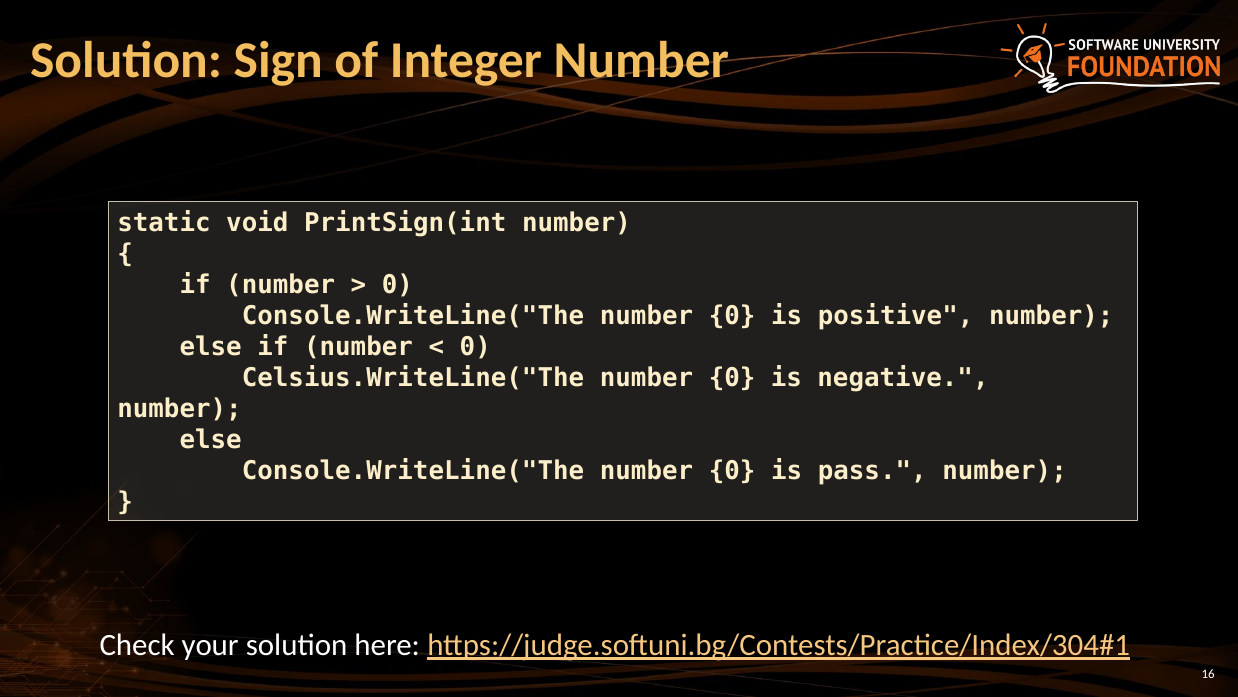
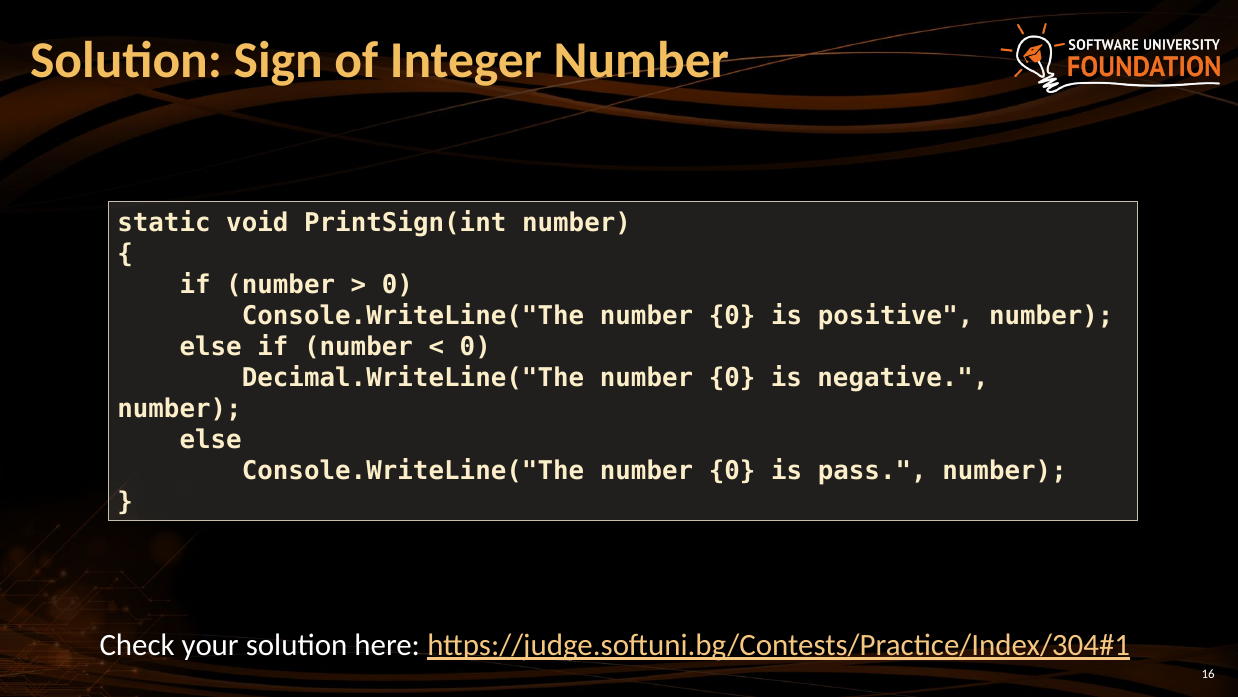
Celsius.WriteLine("The: Celsius.WriteLine("The -> Decimal.WriteLine("The (413, 378)
